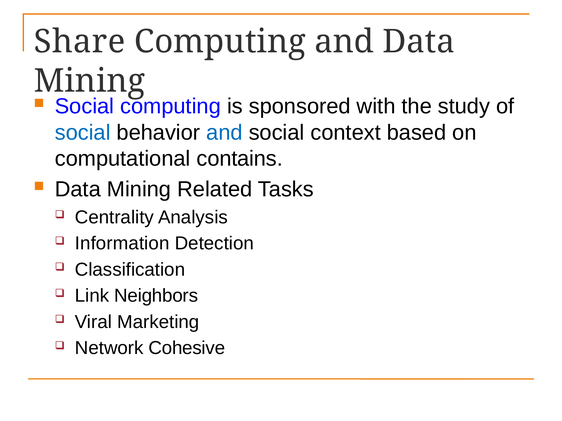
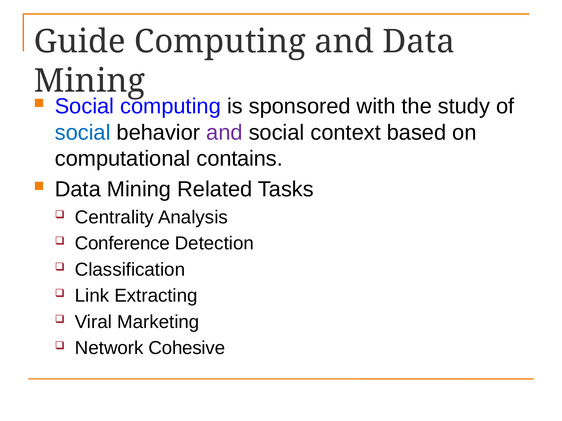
Share: Share -> Guide (80, 42)
and colour: blue -> purple (224, 133)
Information: Information -> Conference (122, 244)
Neighbors: Neighbors -> Extracting (156, 296)
